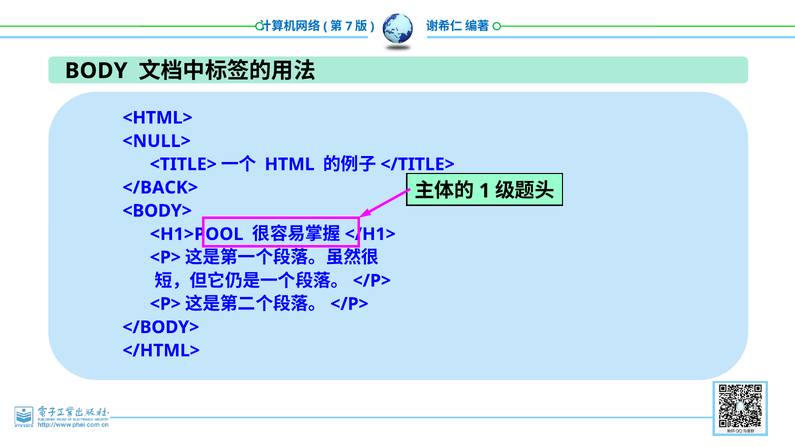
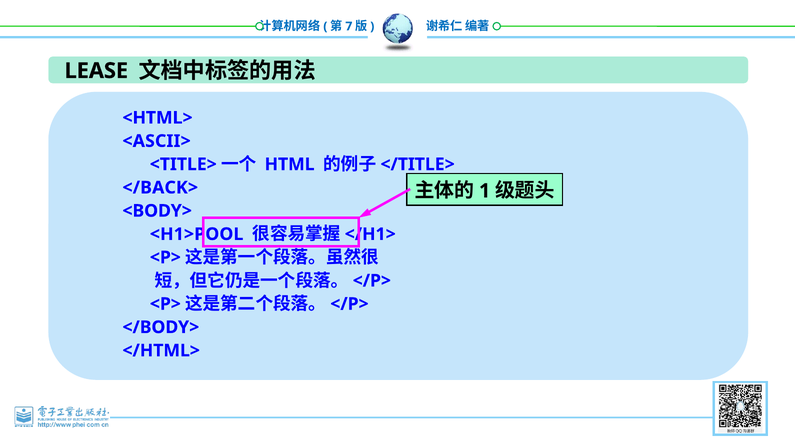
BODY: BODY -> LEASE (96, 71)
<NULL>: <NULL> -> <ASCII> (157, 141)
